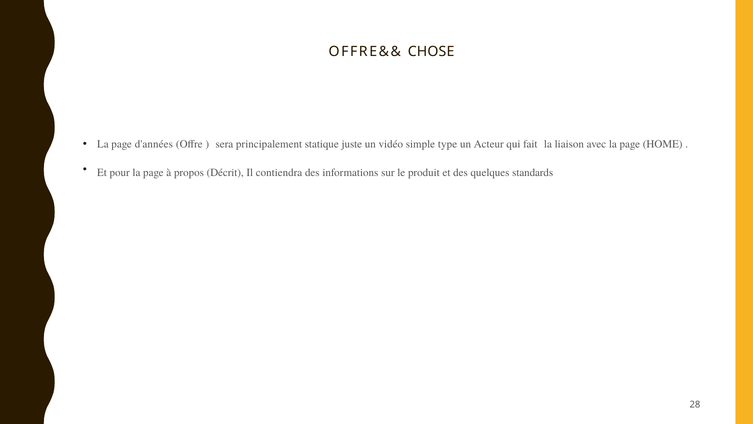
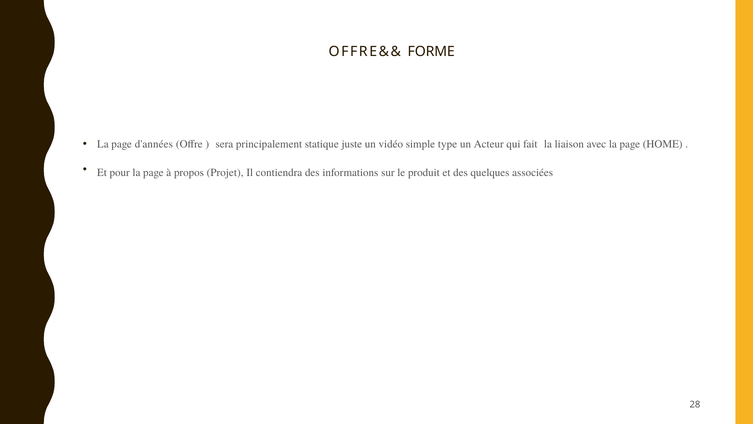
CHOSE: CHOSE -> FORME (431, 52)
Décrit: Décrit -> Projet (225, 173)
standards: standards -> associées (533, 173)
